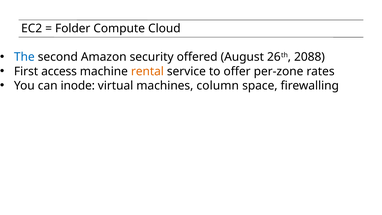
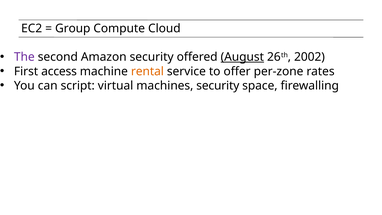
Folder: Folder -> Group (73, 28)
The colour: blue -> purple (24, 57)
August underline: none -> present (242, 57)
2088: 2088 -> 2002 (309, 57)
inode: inode -> script (78, 85)
machines column: column -> security (218, 85)
